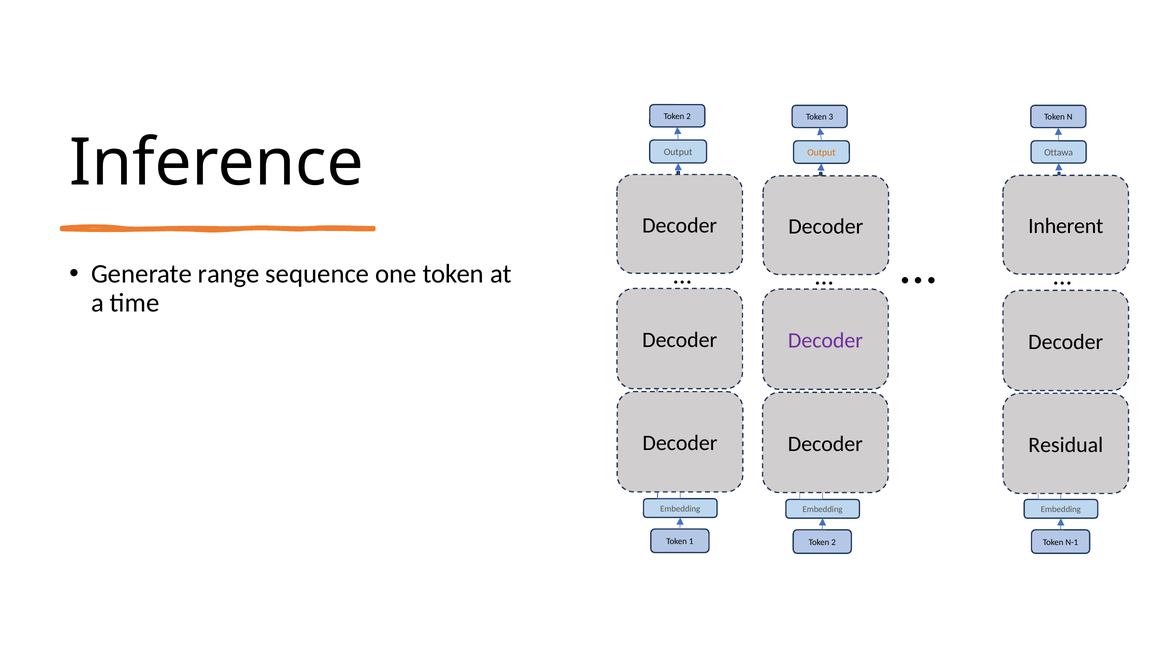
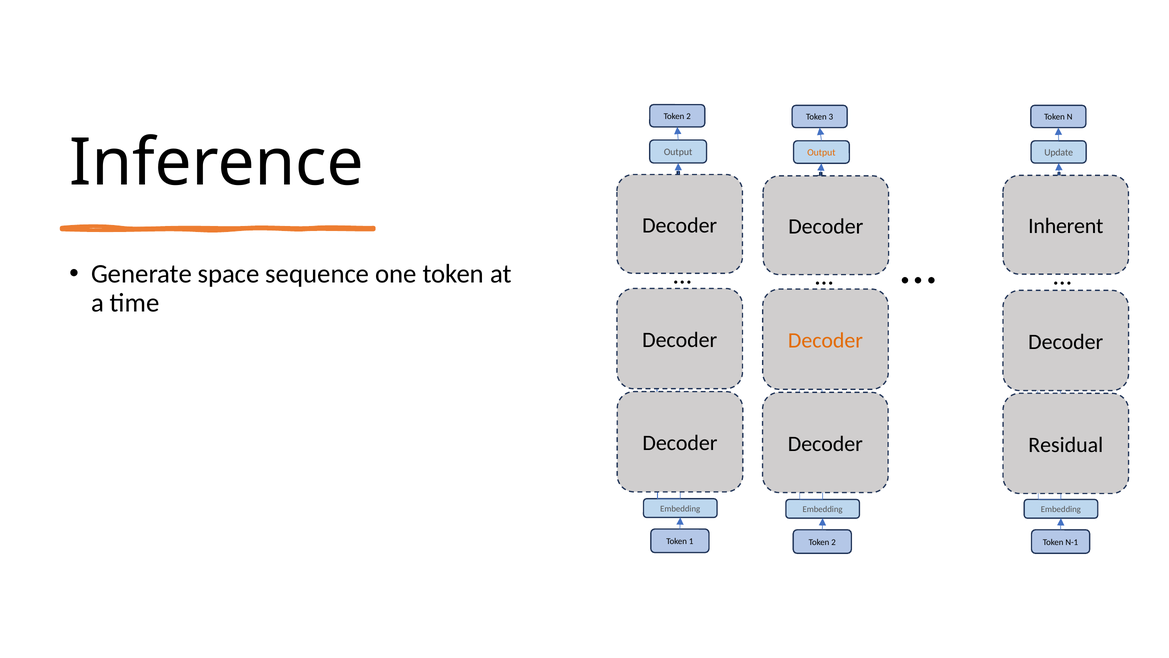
Ottawa: Ottawa -> Update (1059, 152)
range: range -> space (229, 274)
Decoder colour: purple -> orange (825, 340)
